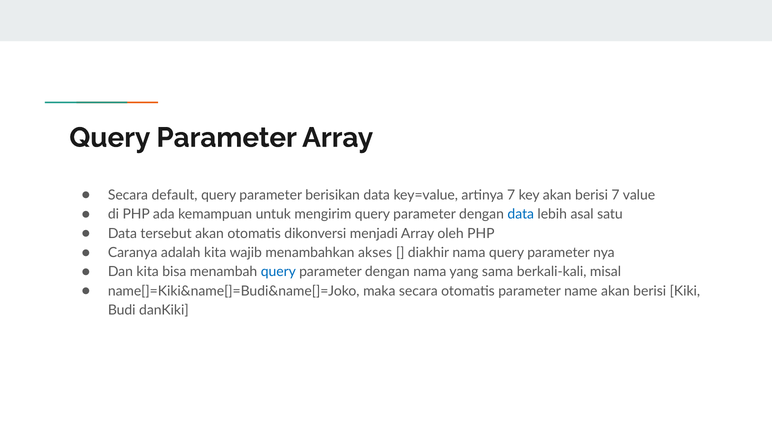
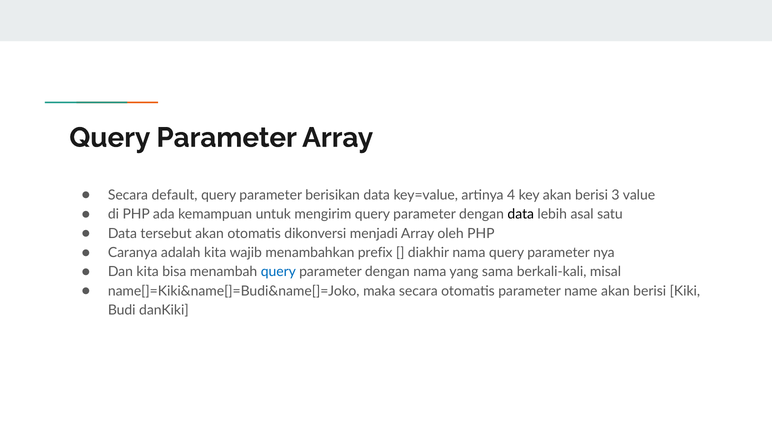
artinya 7: 7 -> 4 (511, 195)
berisi 7: 7 -> 3 (616, 195)
data colour: blue -> black (521, 214)
akses: akses -> prefix (375, 253)
